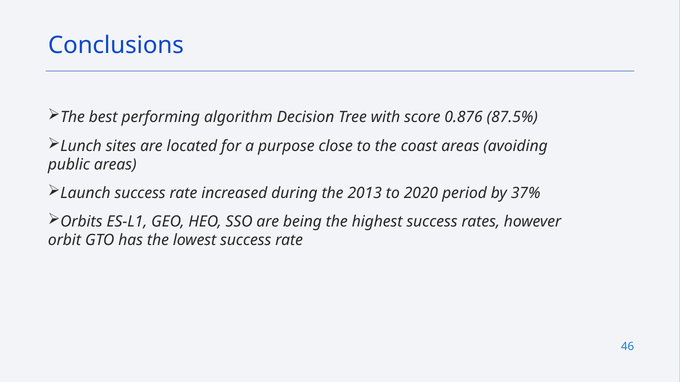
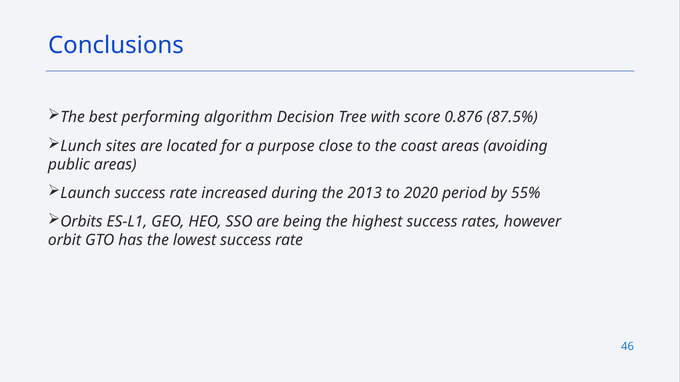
37%: 37% -> 55% (526, 193)
